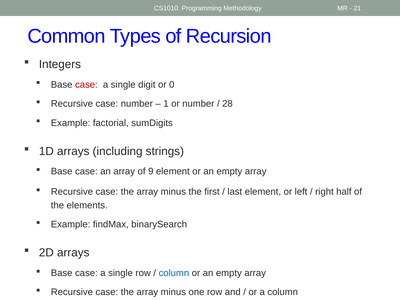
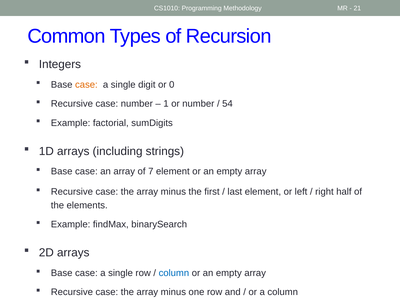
case colour: red -> orange (86, 85)
28: 28 -> 54 (227, 104)
9: 9 -> 7 (151, 171)
